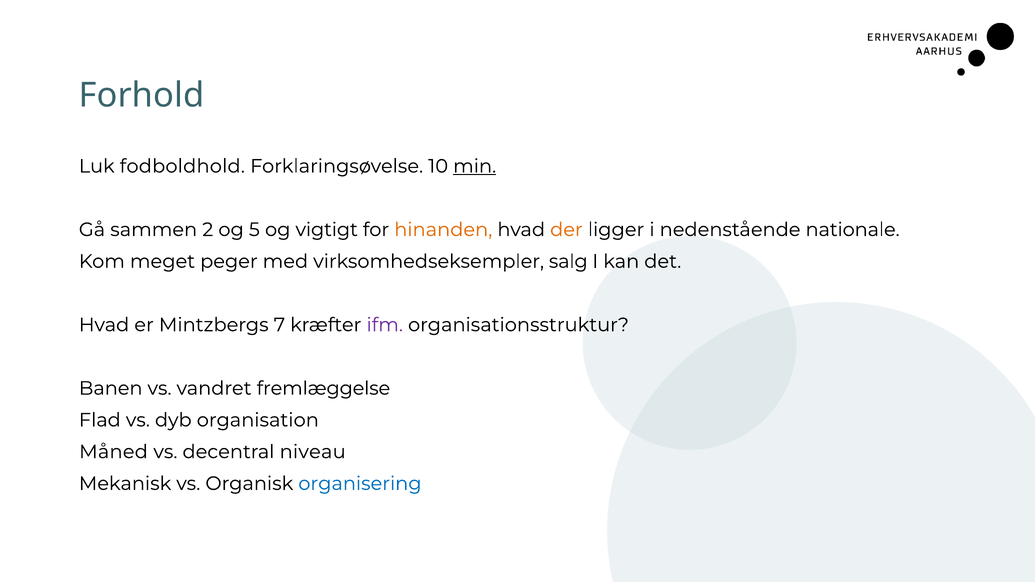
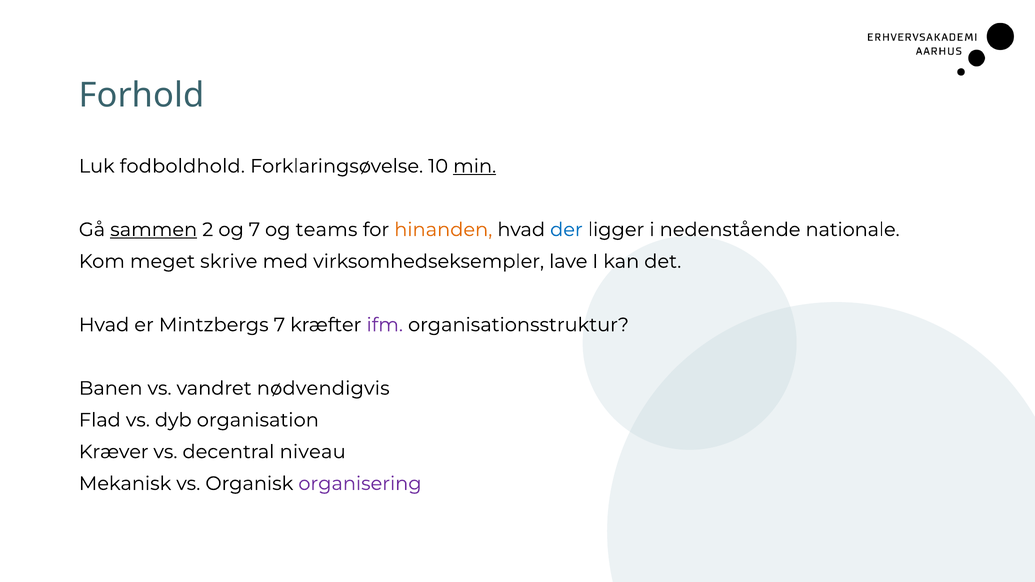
sammen underline: none -> present (154, 230)
og 5: 5 -> 7 (254, 230)
vigtigt: vigtigt -> teams (327, 230)
der colour: orange -> blue (566, 230)
peger: peger -> skrive (229, 261)
salg: salg -> lave (568, 261)
fremlæggelse: fremlæggelse -> nødvendigvis (323, 388)
Måned: Måned -> Kræver (114, 452)
organisering colour: blue -> purple (360, 484)
